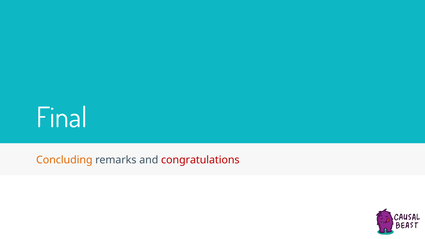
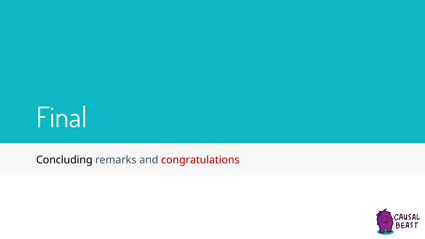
Concluding colour: orange -> black (64, 160)
